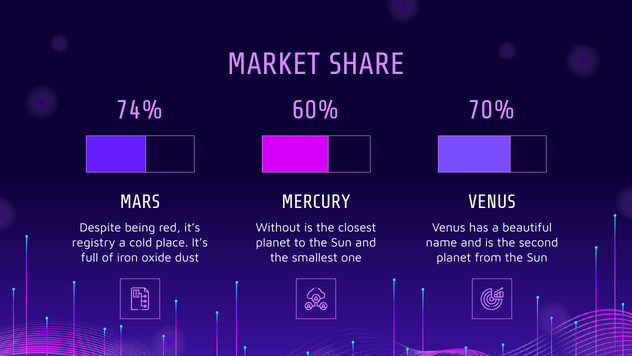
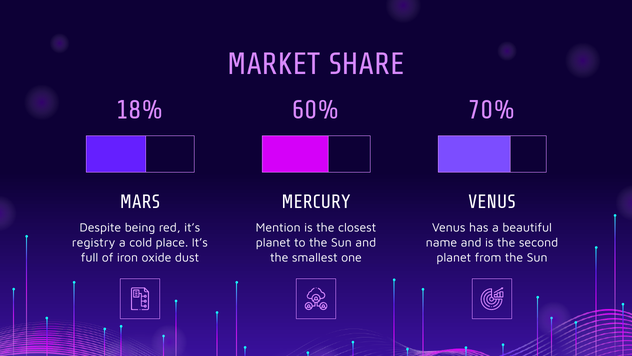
74%: 74% -> 18% (140, 110)
Without: Without -> Mention (278, 228)
